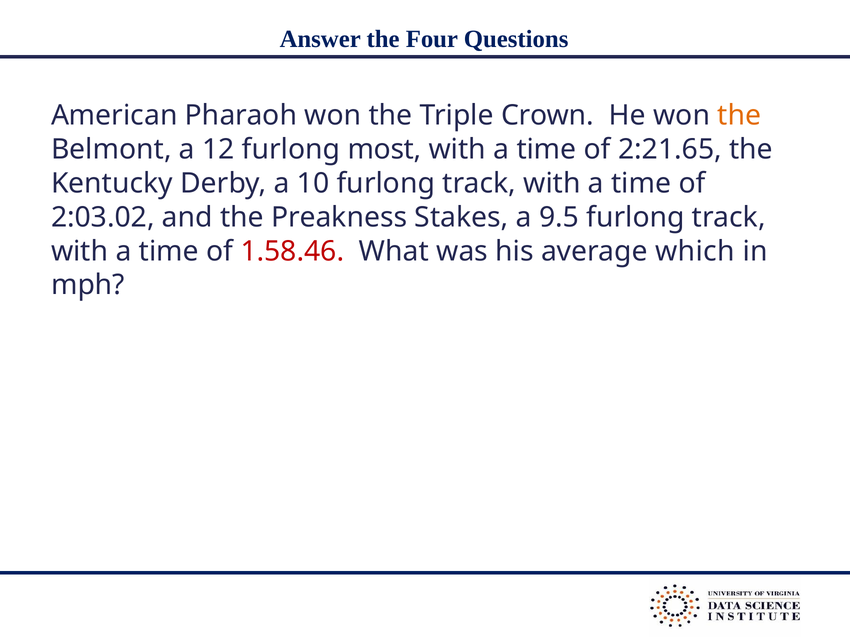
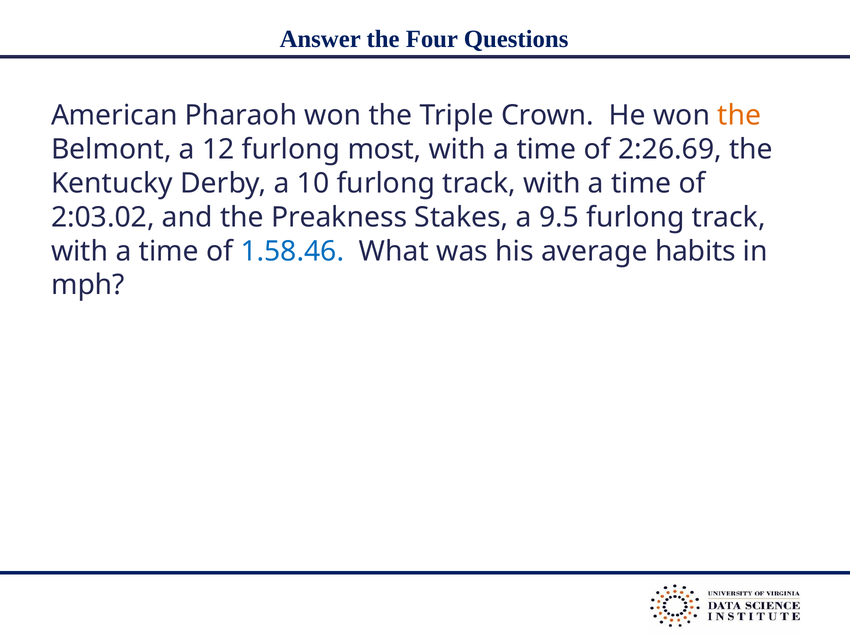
2:21.65: 2:21.65 -> 2:26.69 (670, 149)
1.58.46 colour: red -> blue (292, 251)
which: which -> habits (695, 251)
